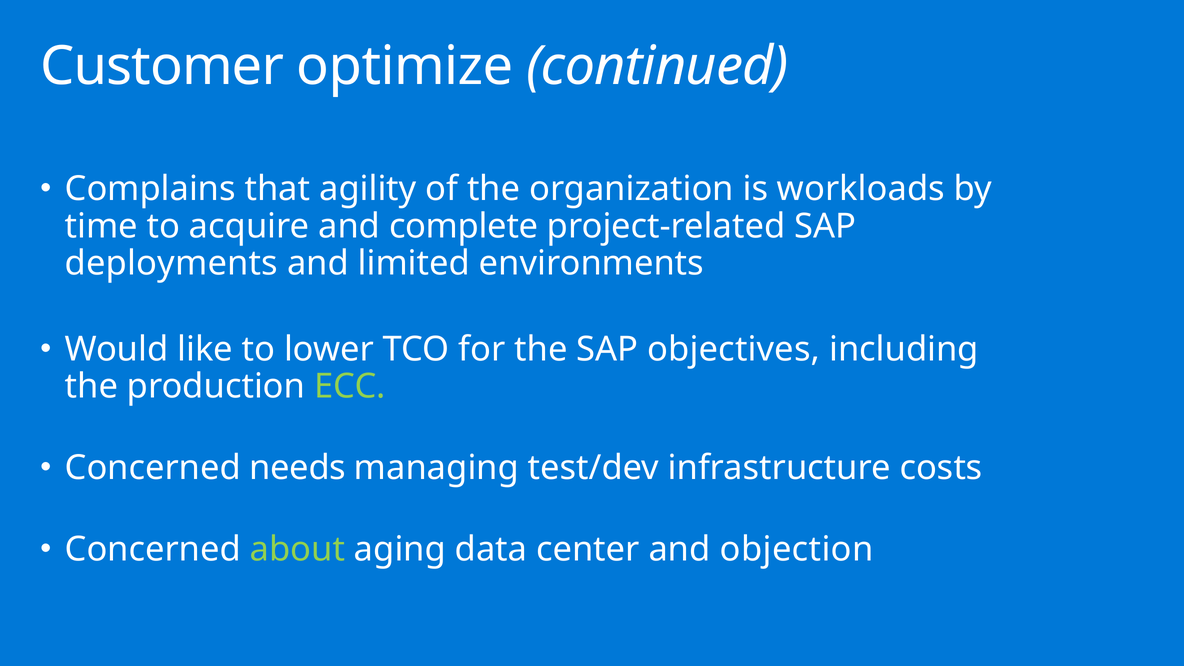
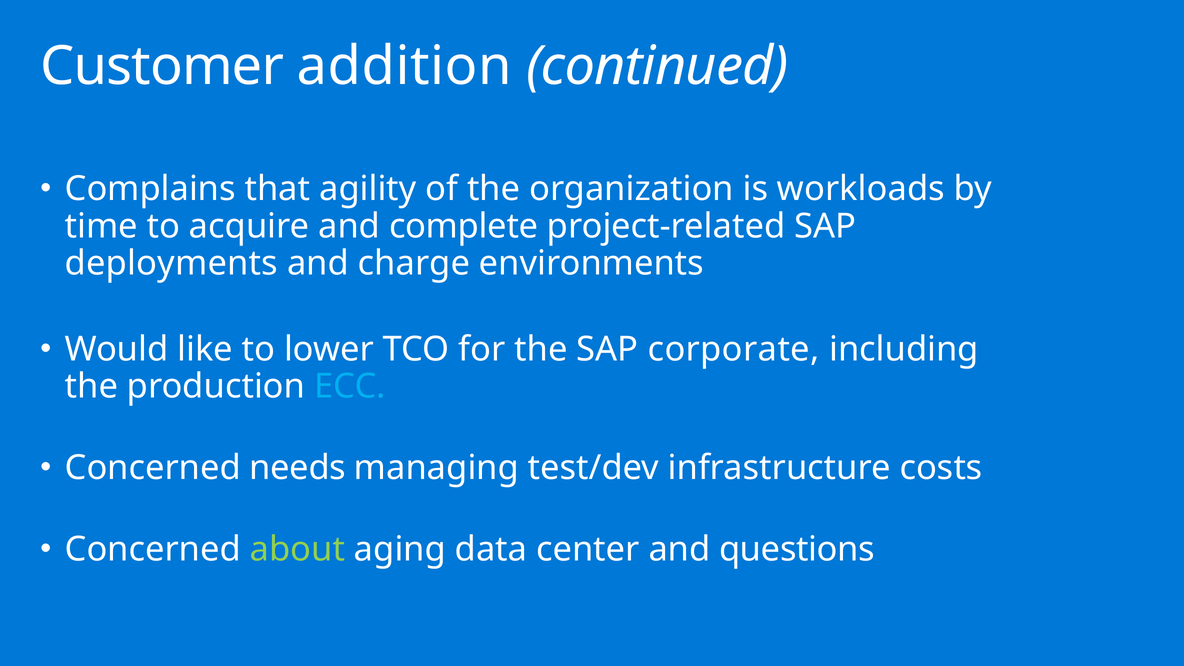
optimize: optimize -> addition (404, 66)
limited: limited -> charge (414, 264)
objectives: objectives -> corporate (734, 349)
ECC colour: light green -> light blue (350, 387)
objection: objection -> questions (797, 550)
